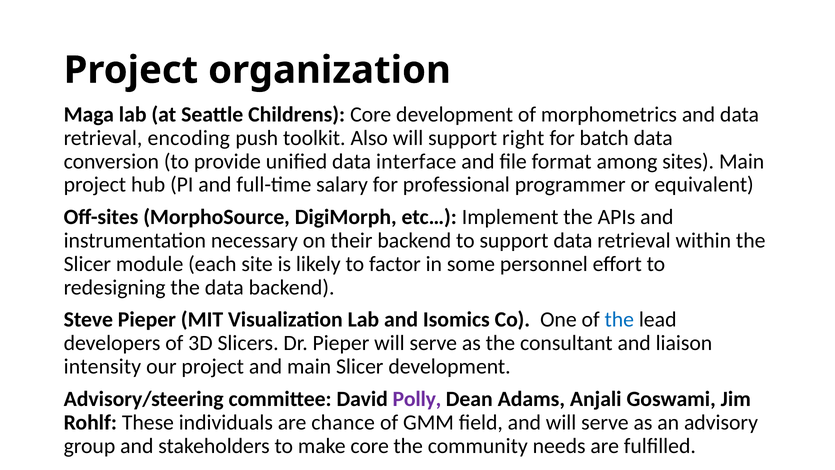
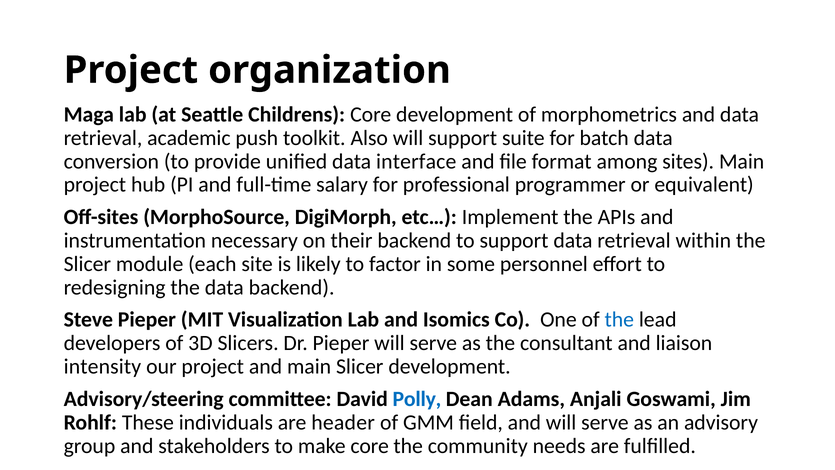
encoding: encoding -> academic (189, 138)
right: right -> suite (523, 138)
Polly colour: purple -> blue (417, 399)
chance: chance -> header (343, 422)
